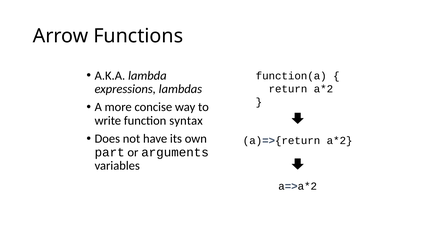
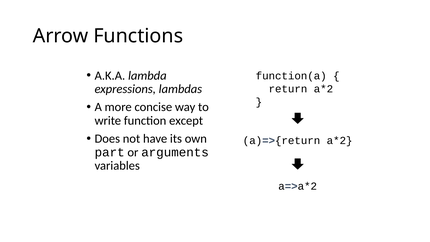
syntax: syntax -> except (186, 121)
